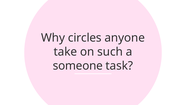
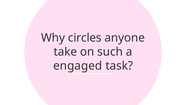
someone: someone -> engaged (78, 66)
